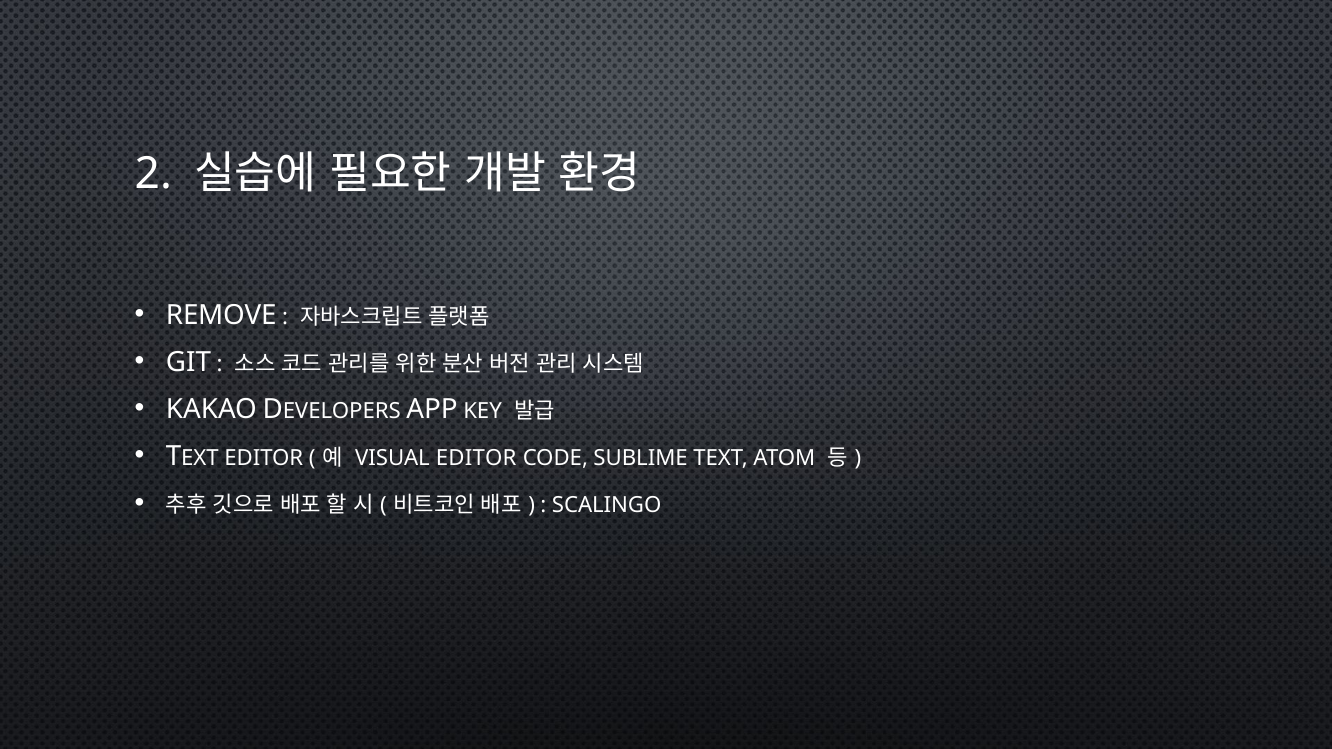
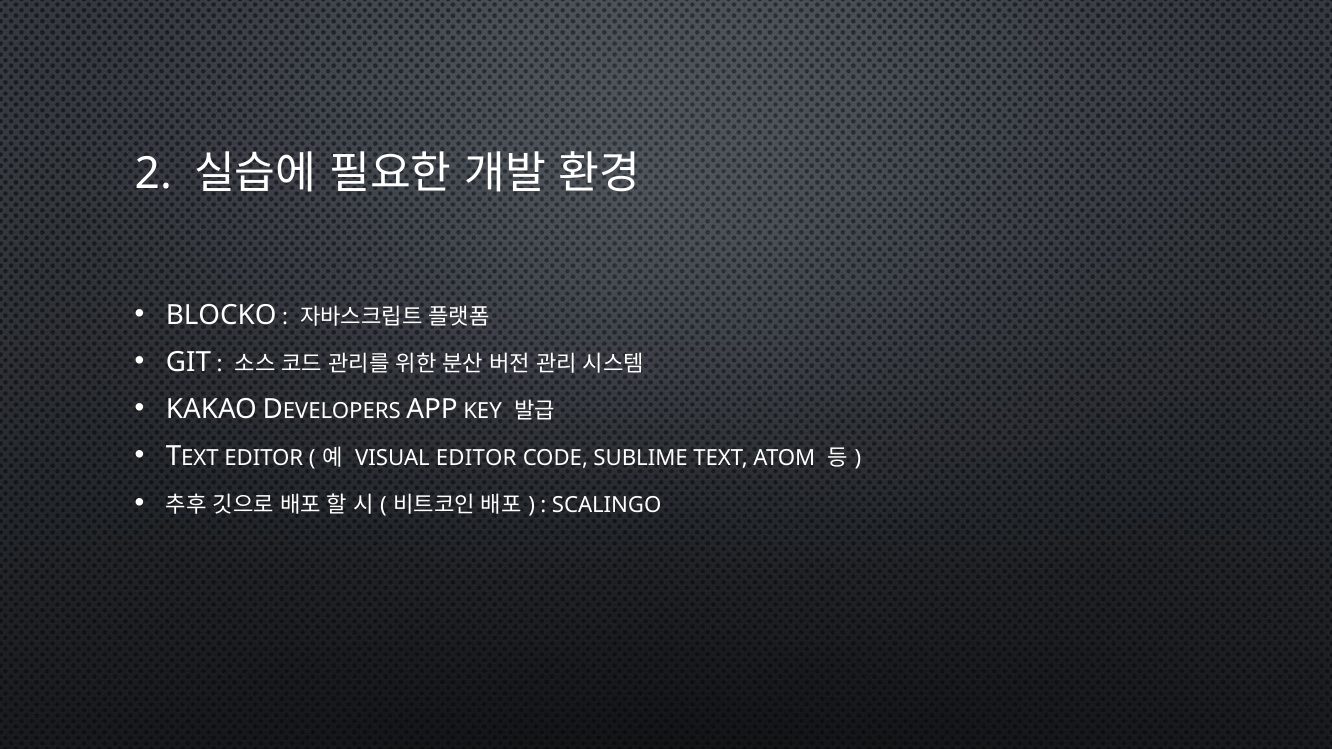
REMOVE: REMOVE -> BLOCKO (221, 315)
